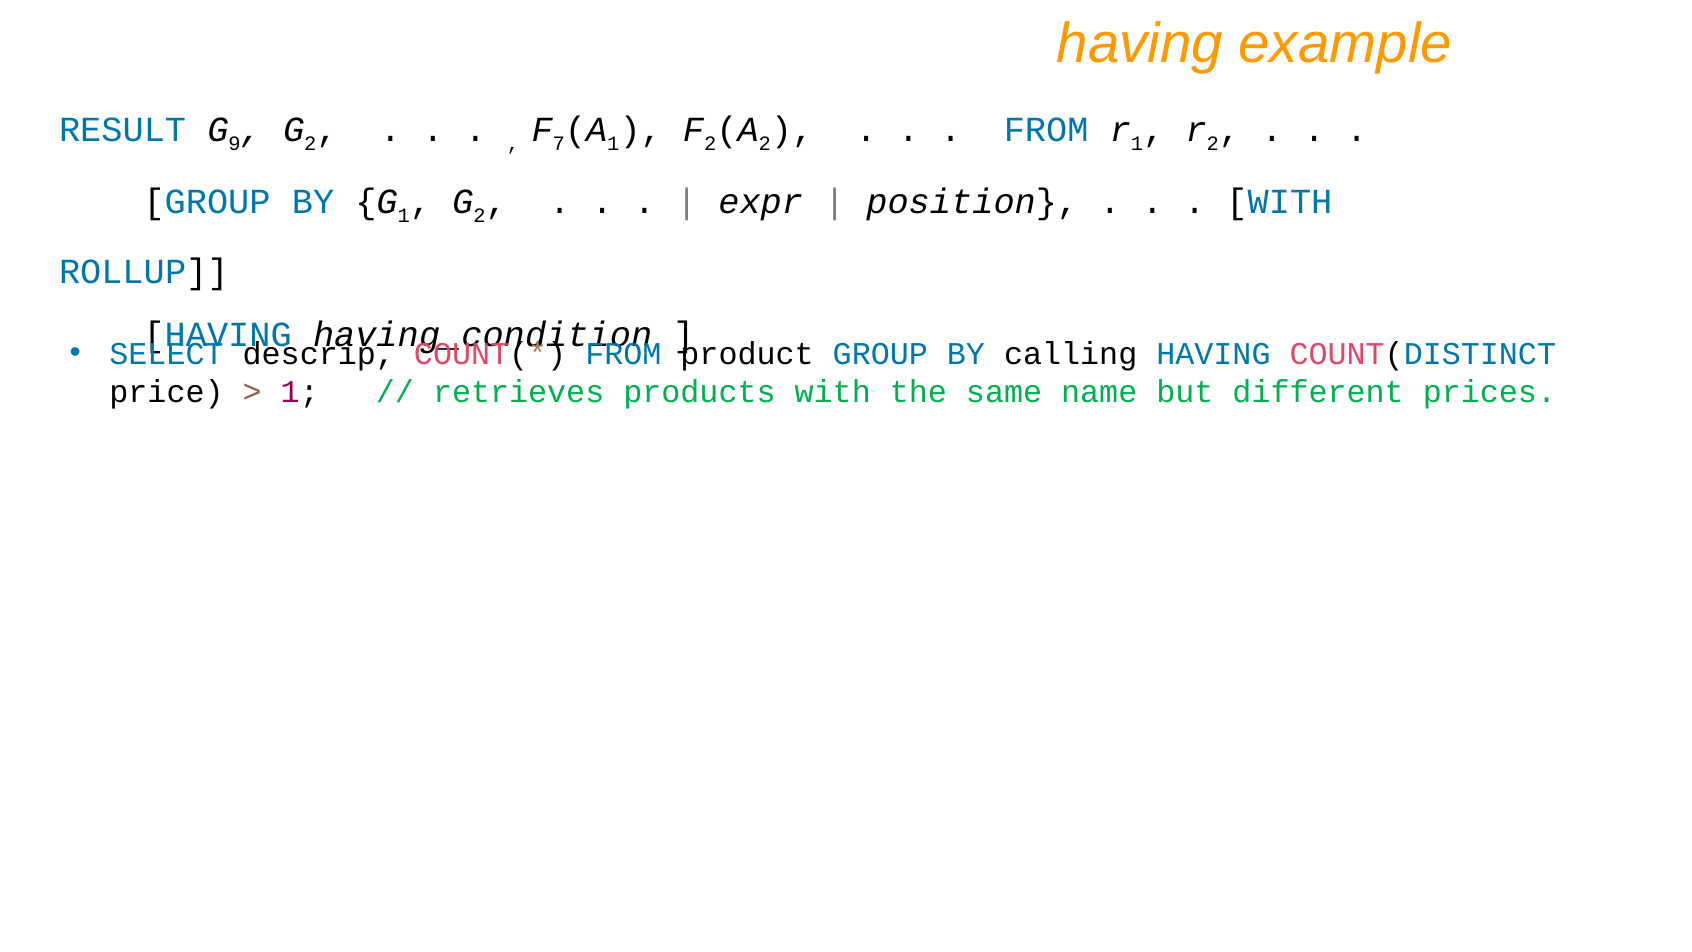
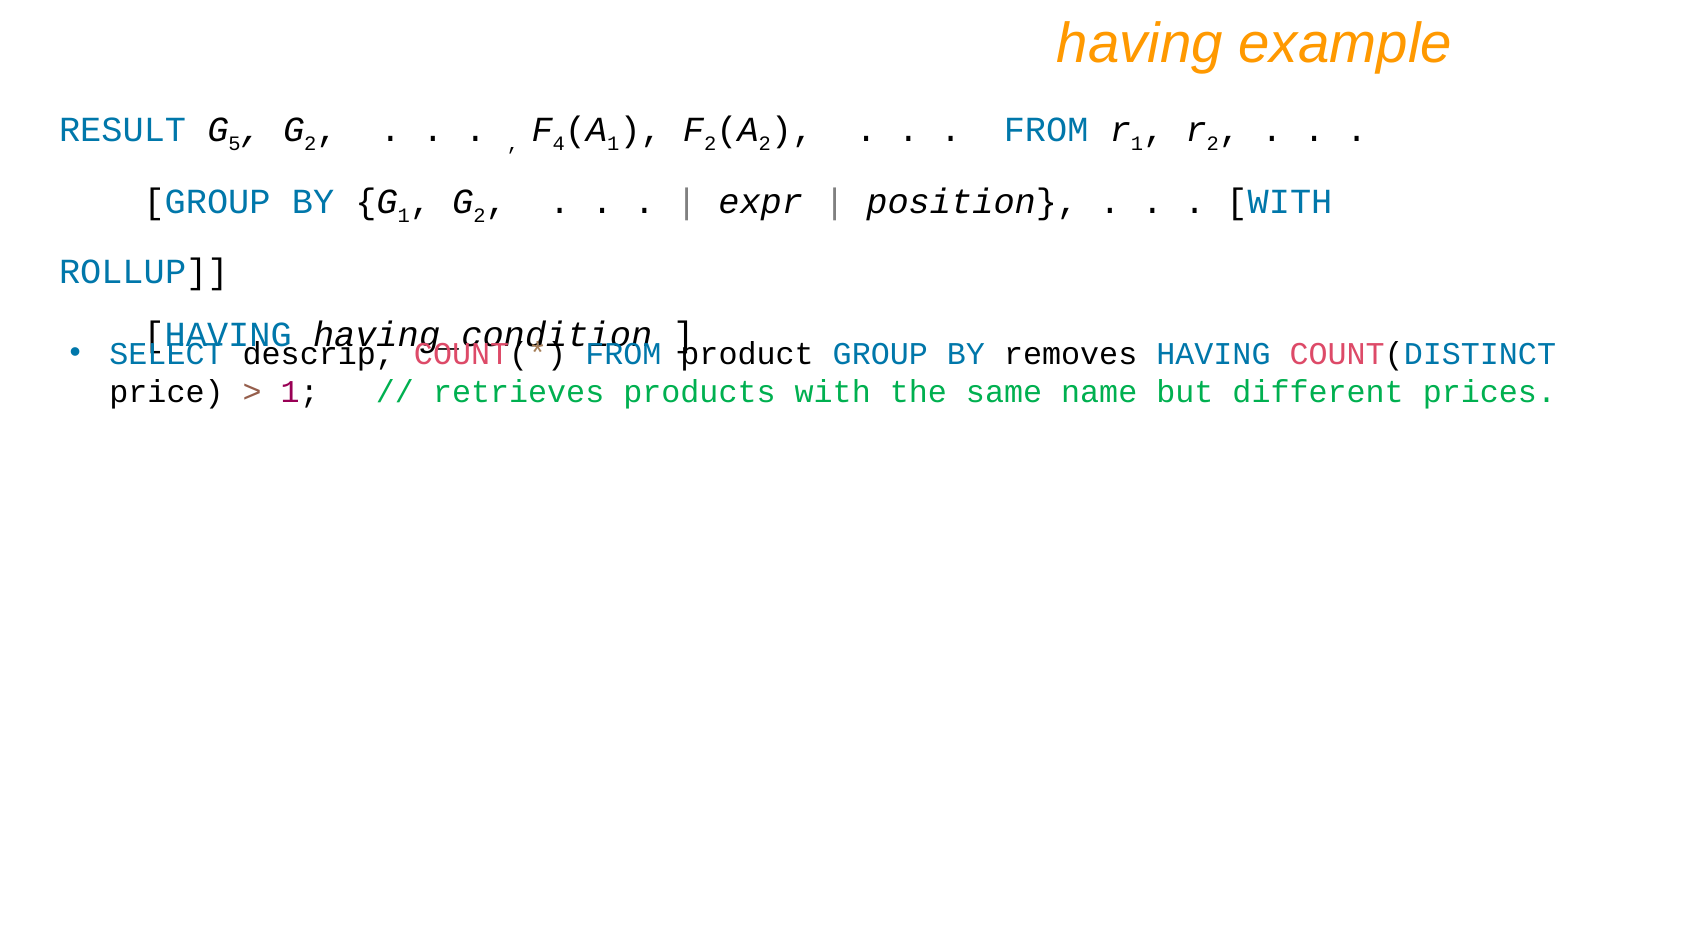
9: 9 -> 5 (235, 144)
7: 7 -> 4 (559, 144)
calling: calling -> removes (1071, 354)
